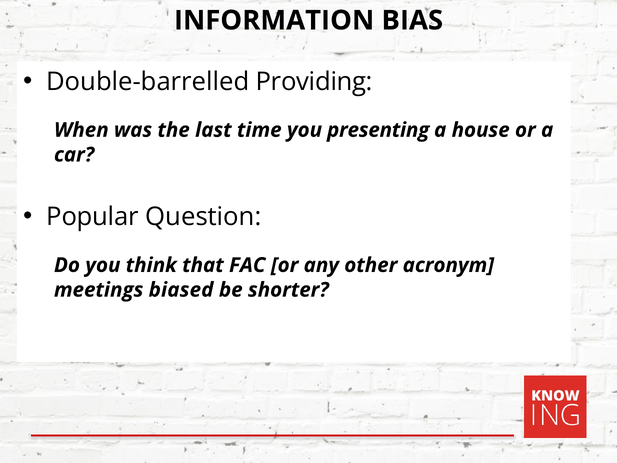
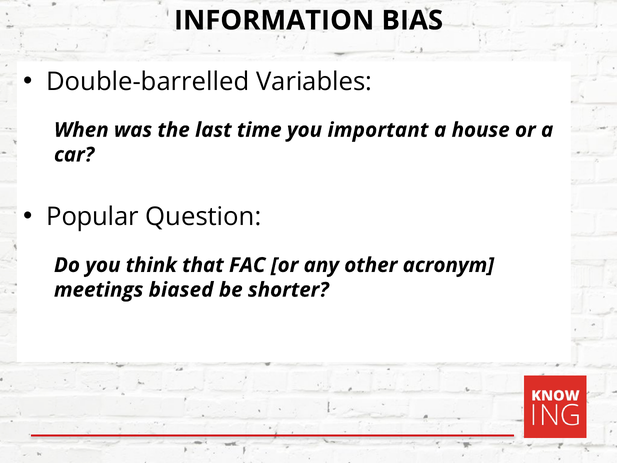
Providing: Providing -> Variables (314, 82)
presenting: presenting -> important (378, 130)
